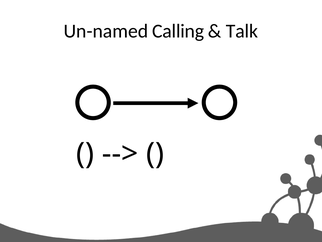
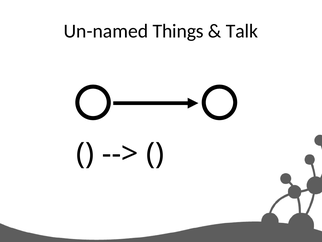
Calling: Calling -> Things (178, 31)
